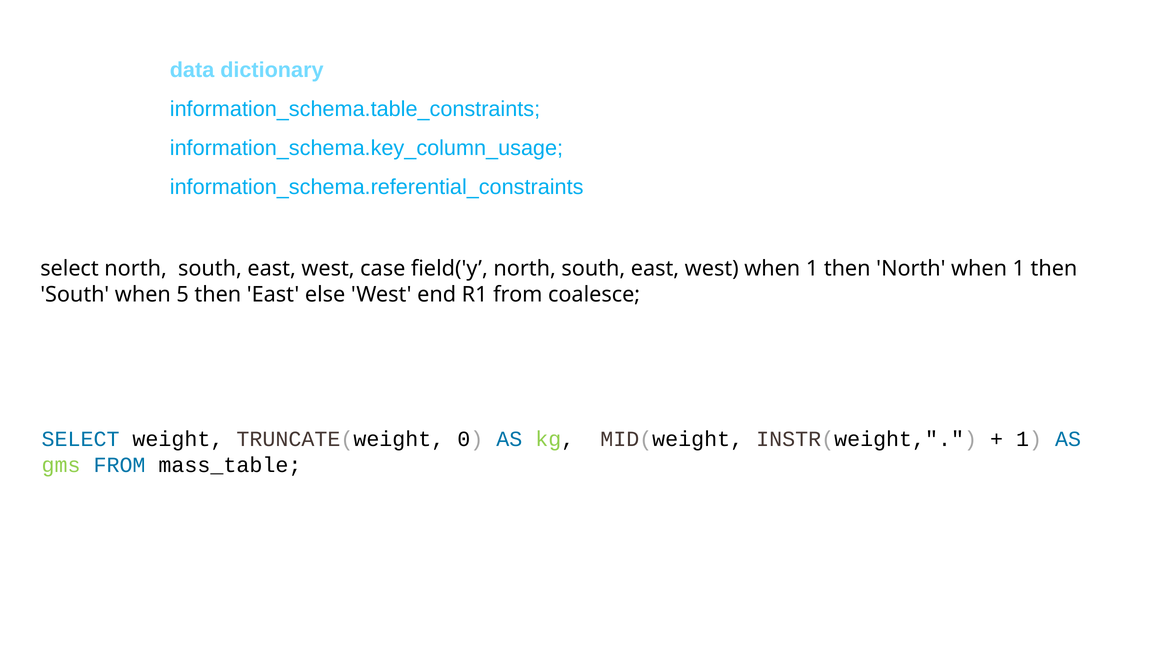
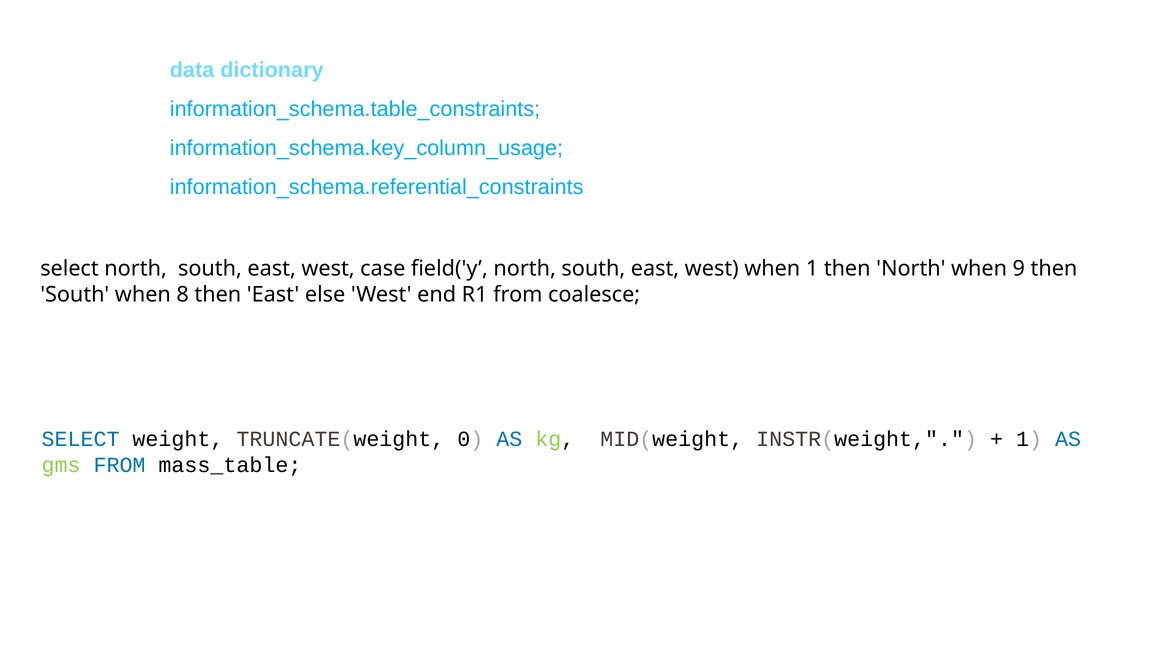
North when 1: 1 -> 9 (1019, 269)
5: 5 -> 8 (183, 295)
